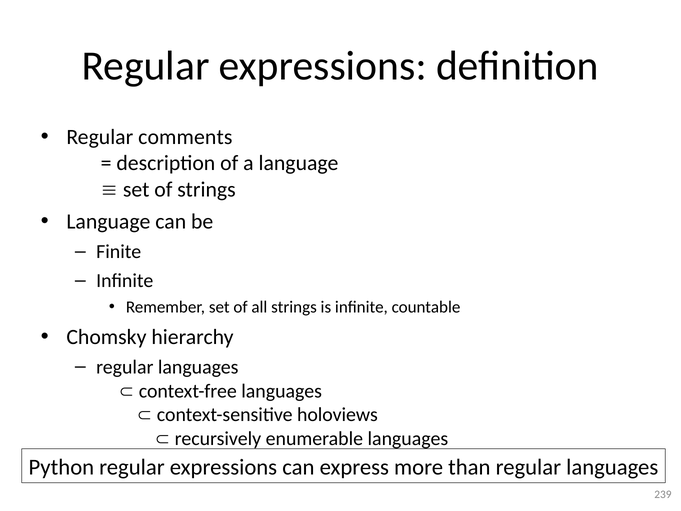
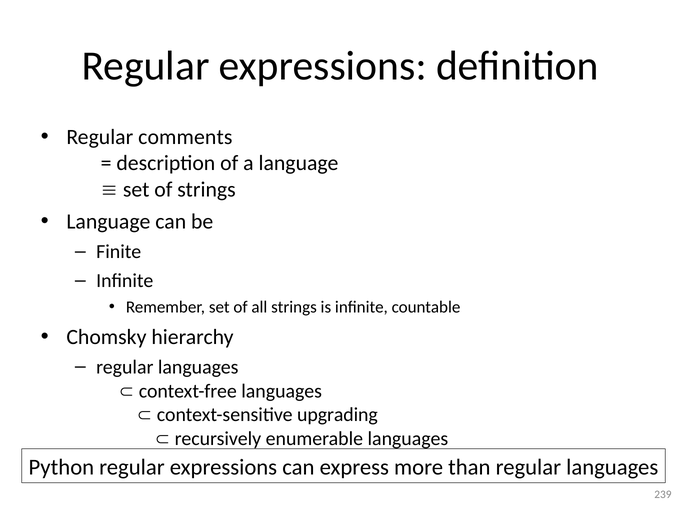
holoviews: holoviews -> upgrading (337, 415)
